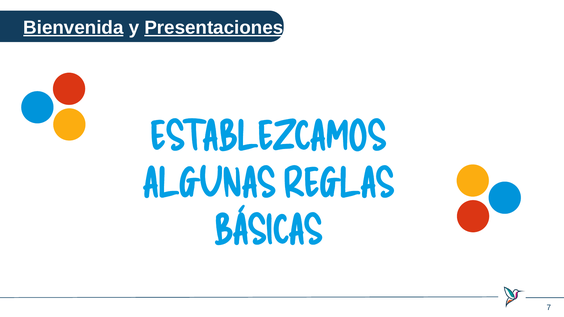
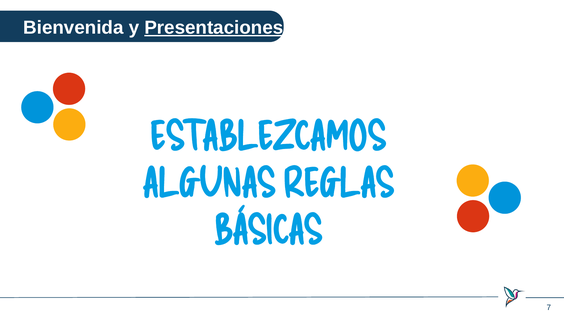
Bienvenida underline: present -> none (73, 28)
